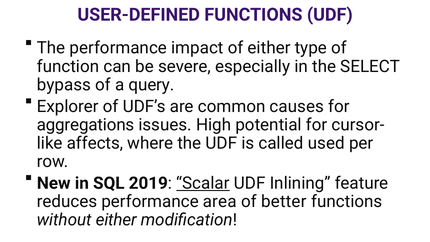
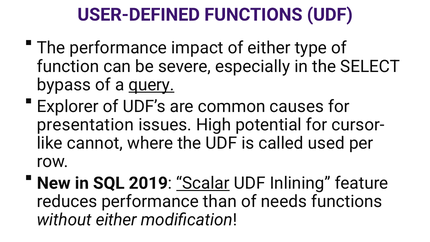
query underline: none -> present (151, 85)
aggregations: aggregations -> presentation (85, 125)
affects: affects -> cannot (95, 143)
area: area -> than (220, 201)
better: better -> needs (284, 201)
